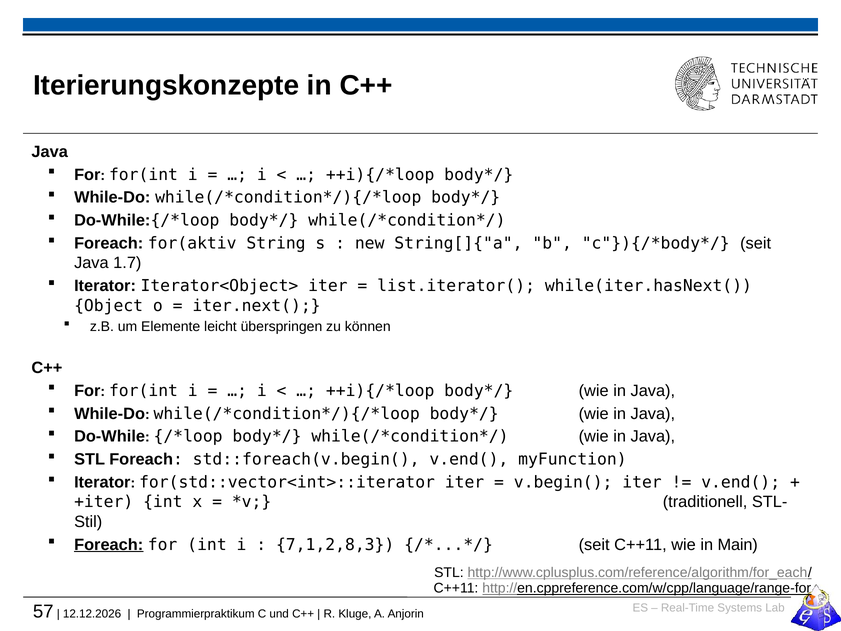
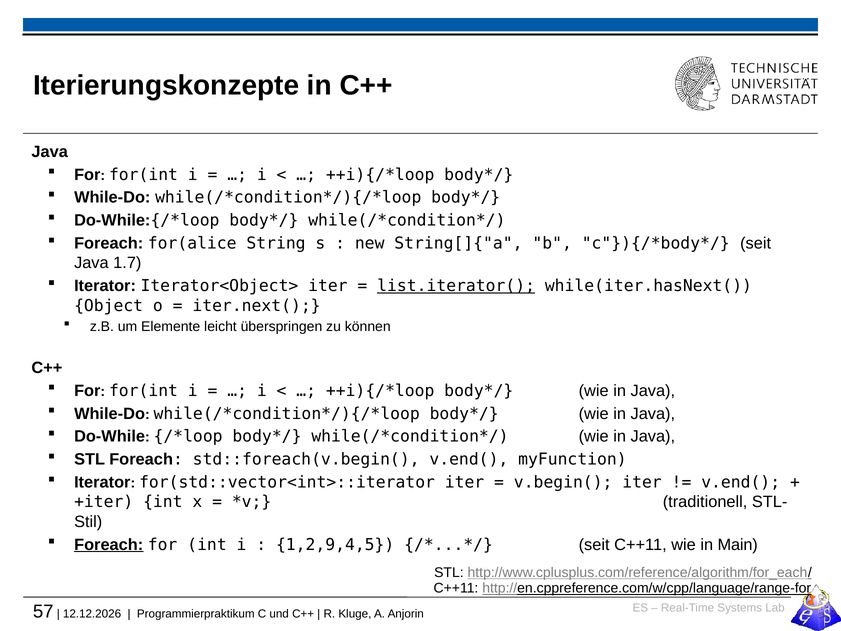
for(aktiv: for(aktiv -> for(alice (192, 243)
list.iterator( underline: none -> present (456, 286)
7,1,2,8,3: 7,1,2,8,3 -> 1,2,9,4,5 (335, 544)
